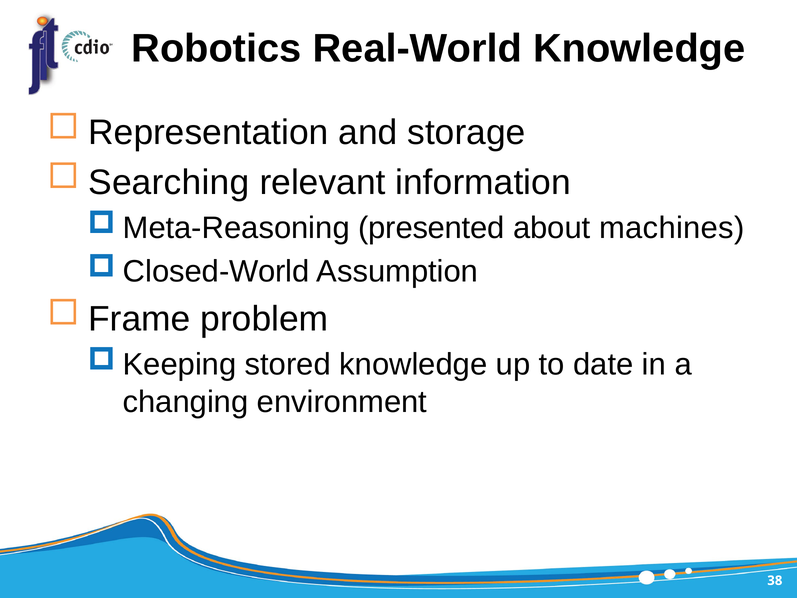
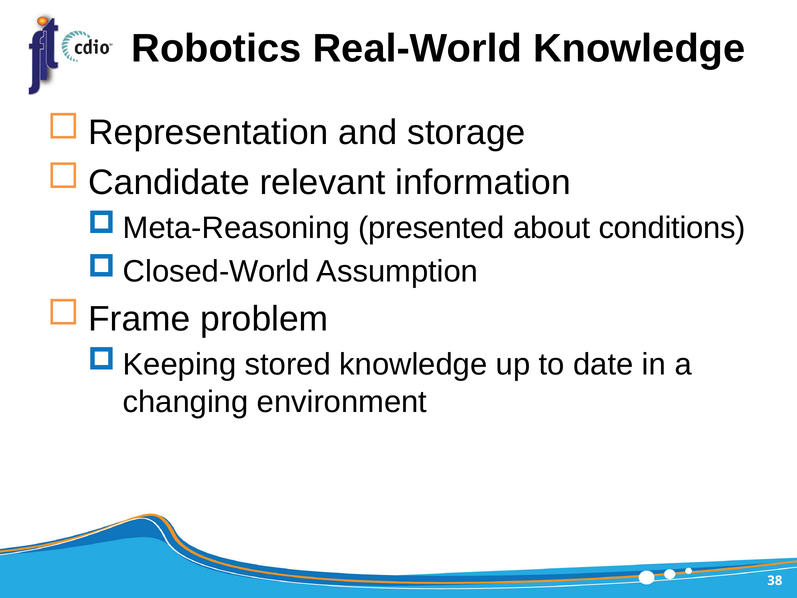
Searching: Searching -> Candidate (169, 182)
machines: machines -> conditions (672, 228)
